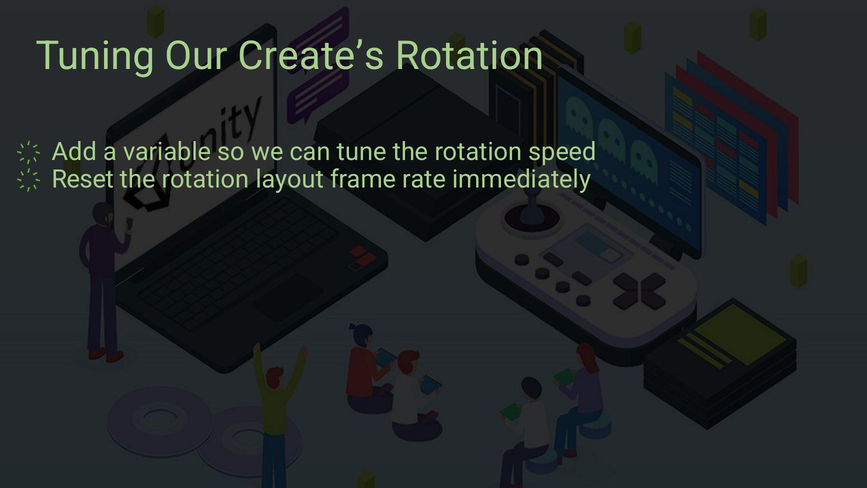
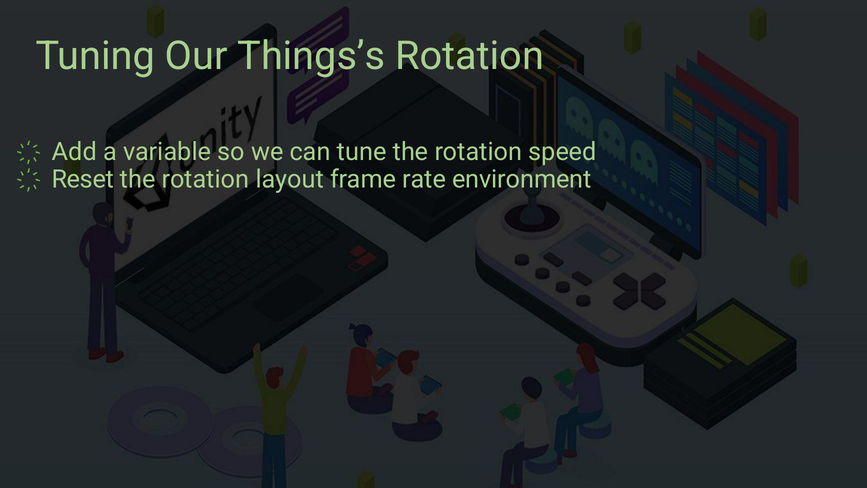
Create’s: Create’s -> Things’s (311, 56)
immediately: immediately -> environment (522, 179)
